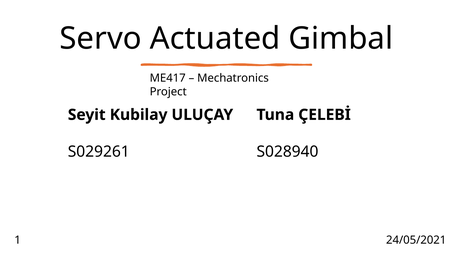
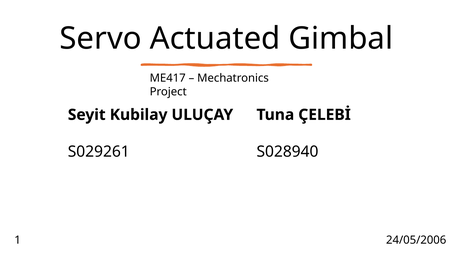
24/05/2021: 24/05/2021 -> 24/05/2006 (416, 240)
